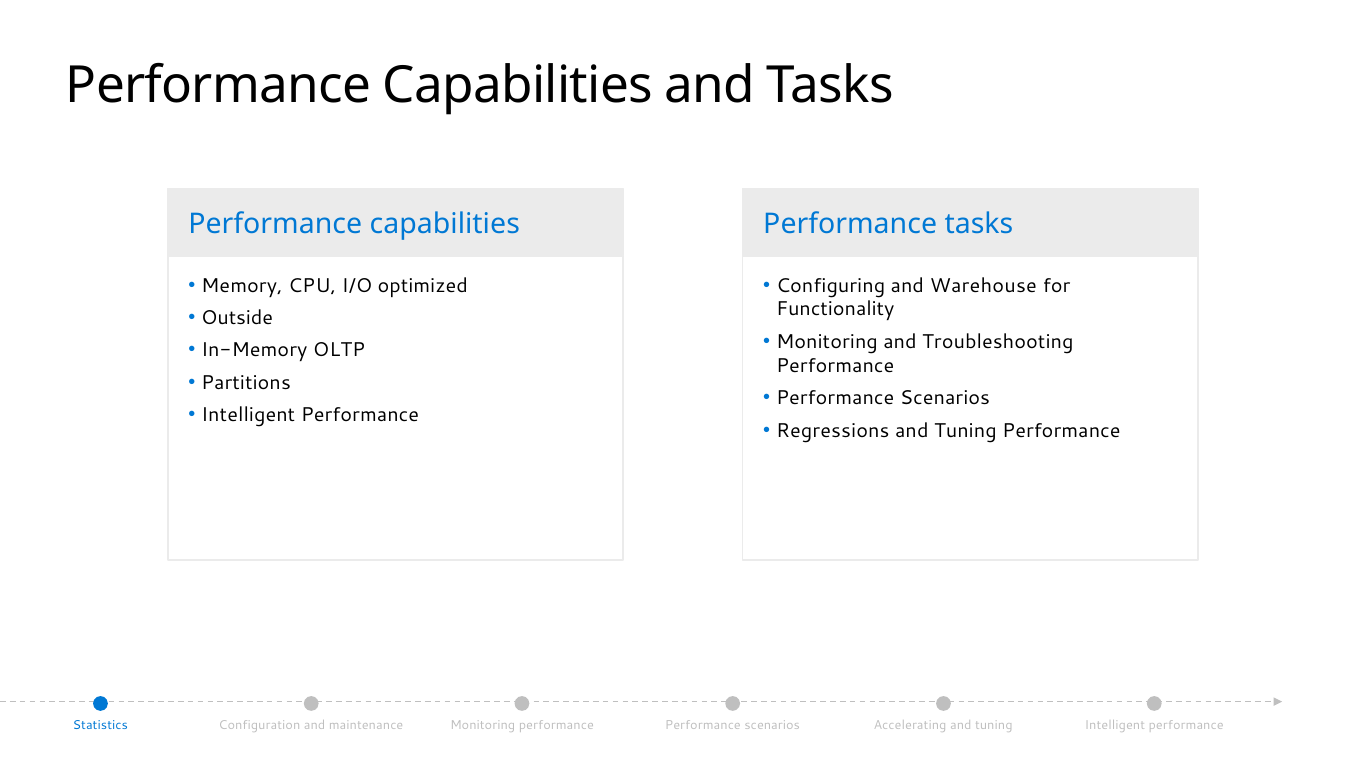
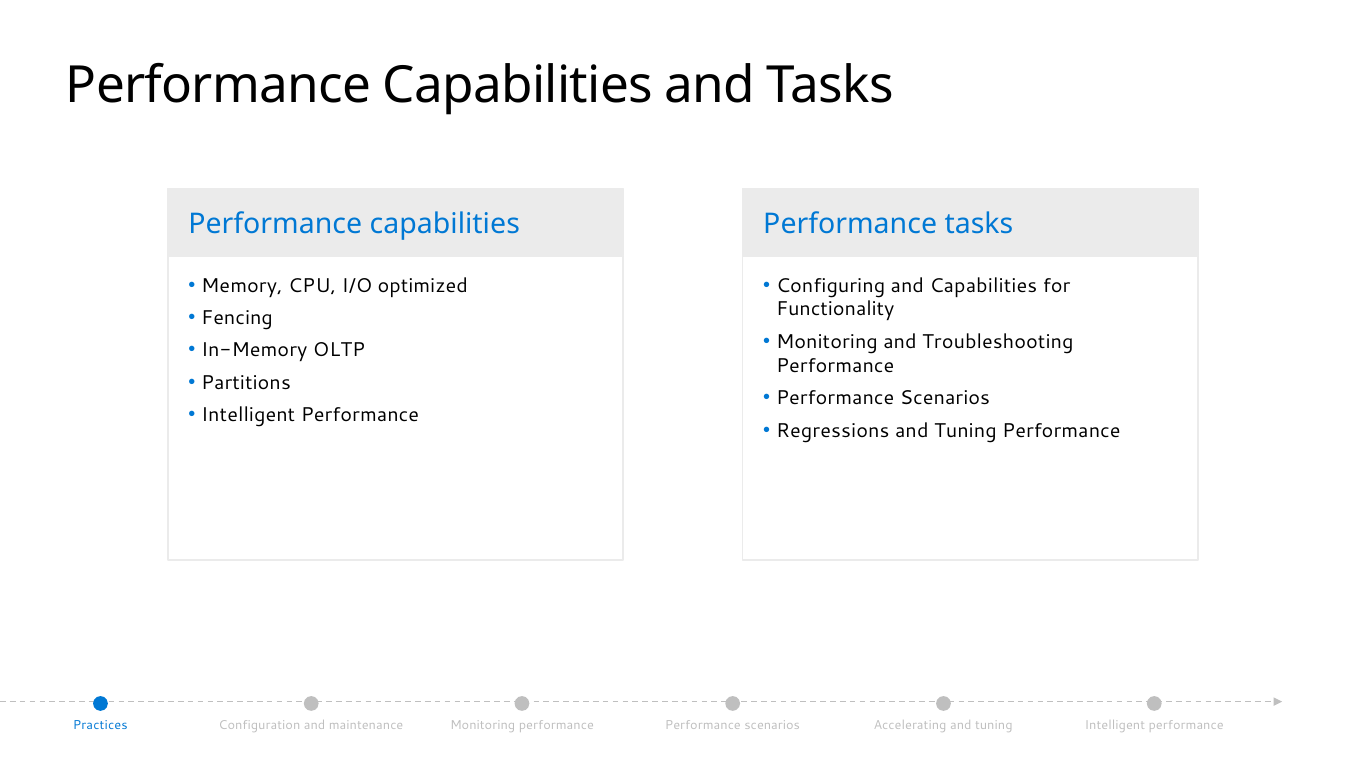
and Warehouse: Warehouse -> Capabilities (983, 286)
Outside: Outside -> Fencing (237, 318)
Statistics: Statistics -> Practices (100, 726)
